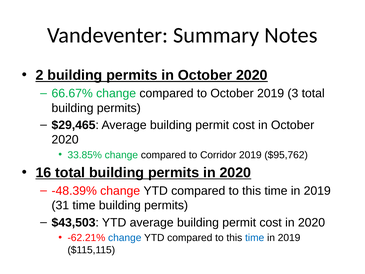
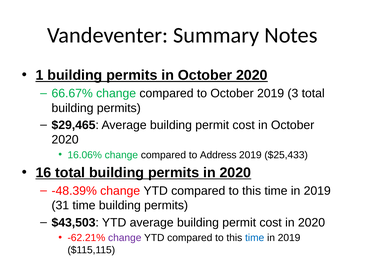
2: 2 -> 1 (40, 75)
33.85%: 33.85% -> 16.06% (85, 155)
Corridor: Corridor -> Address (218, 155)
$95,762: $95,762 -> $25,433 (286, 155)
change colour: blue -> purple (125, 238)
